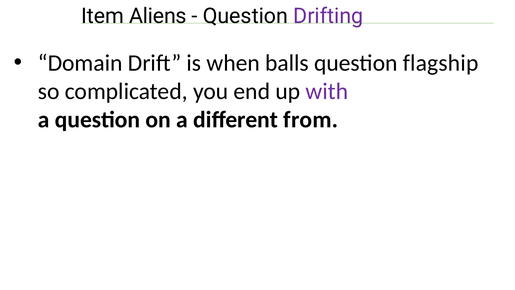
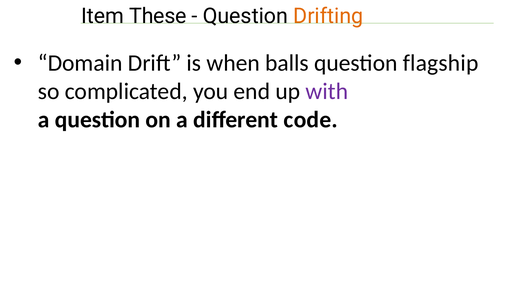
Aliens: Aliens -> These (158, 16)
Drifting colour: purple -> orange (328, 16)
from: from -> code (311, 120)
